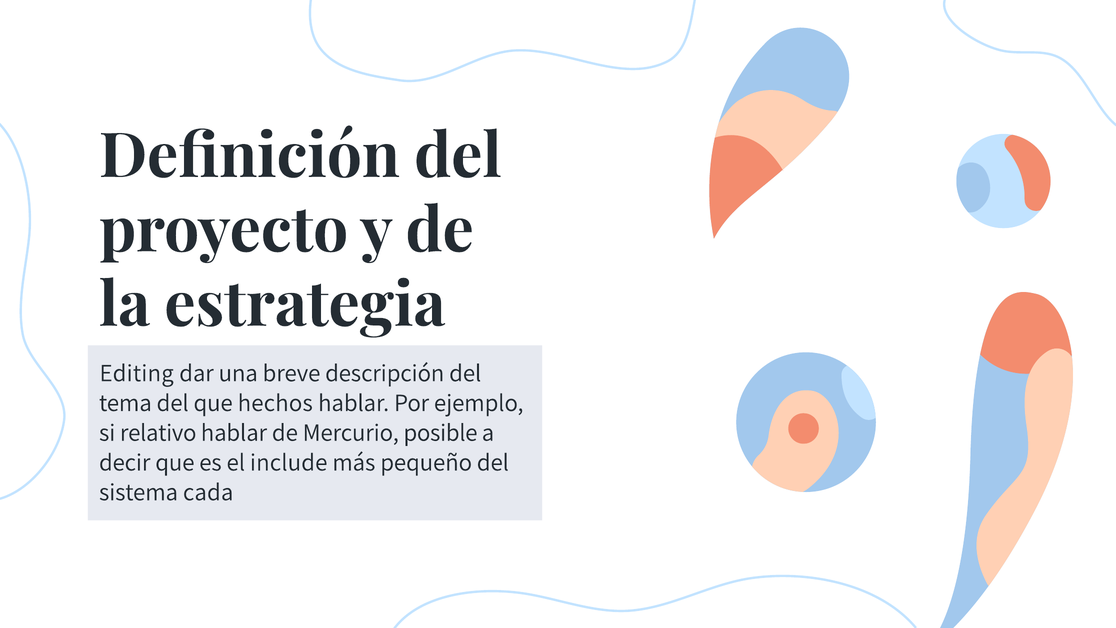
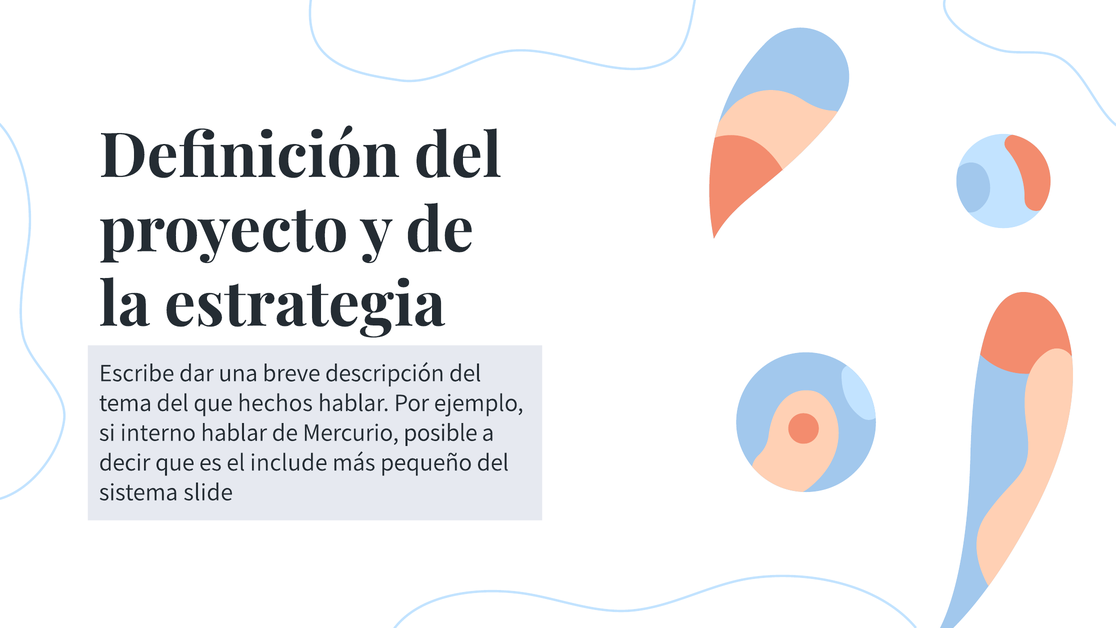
Editing: Editing -> Escribe (137, 373)
relativo: relativo -> interno (158, 432)
cada: cada -> slide (208, 492)
